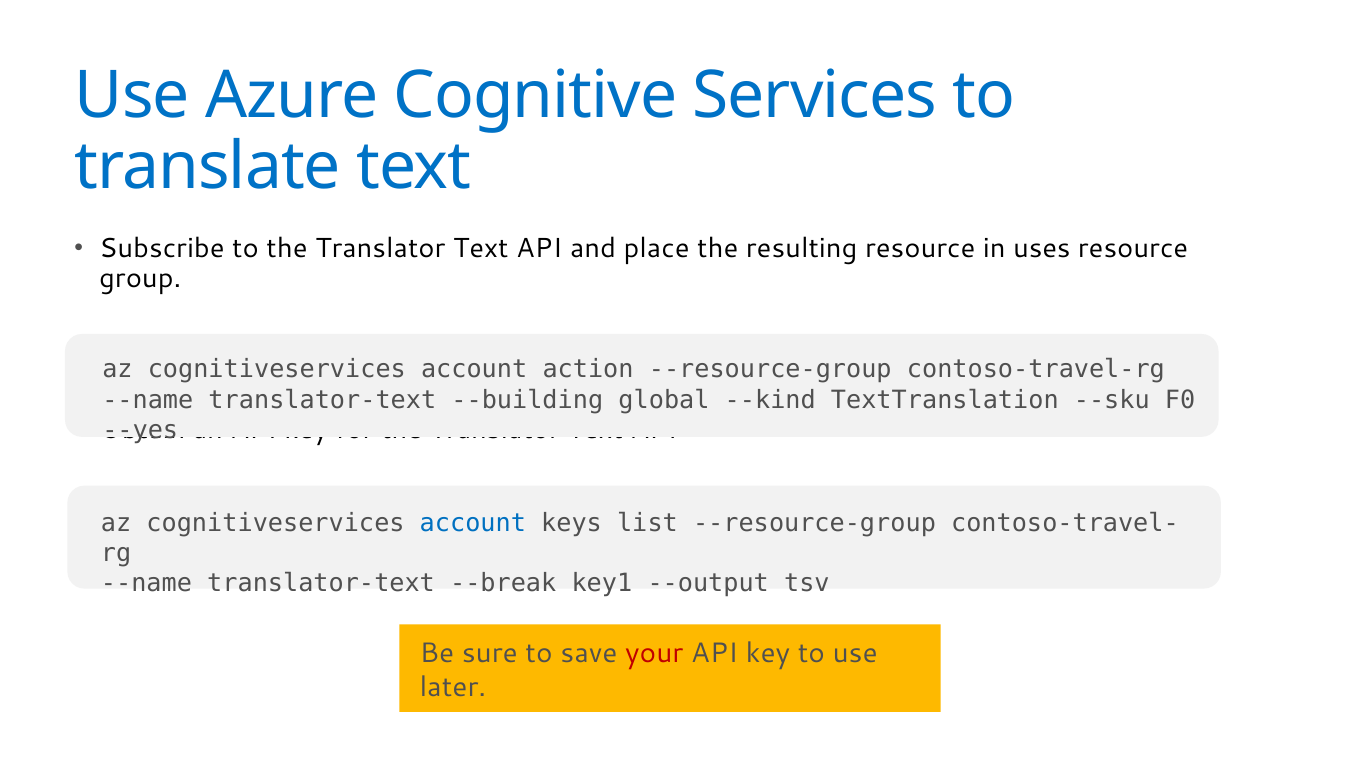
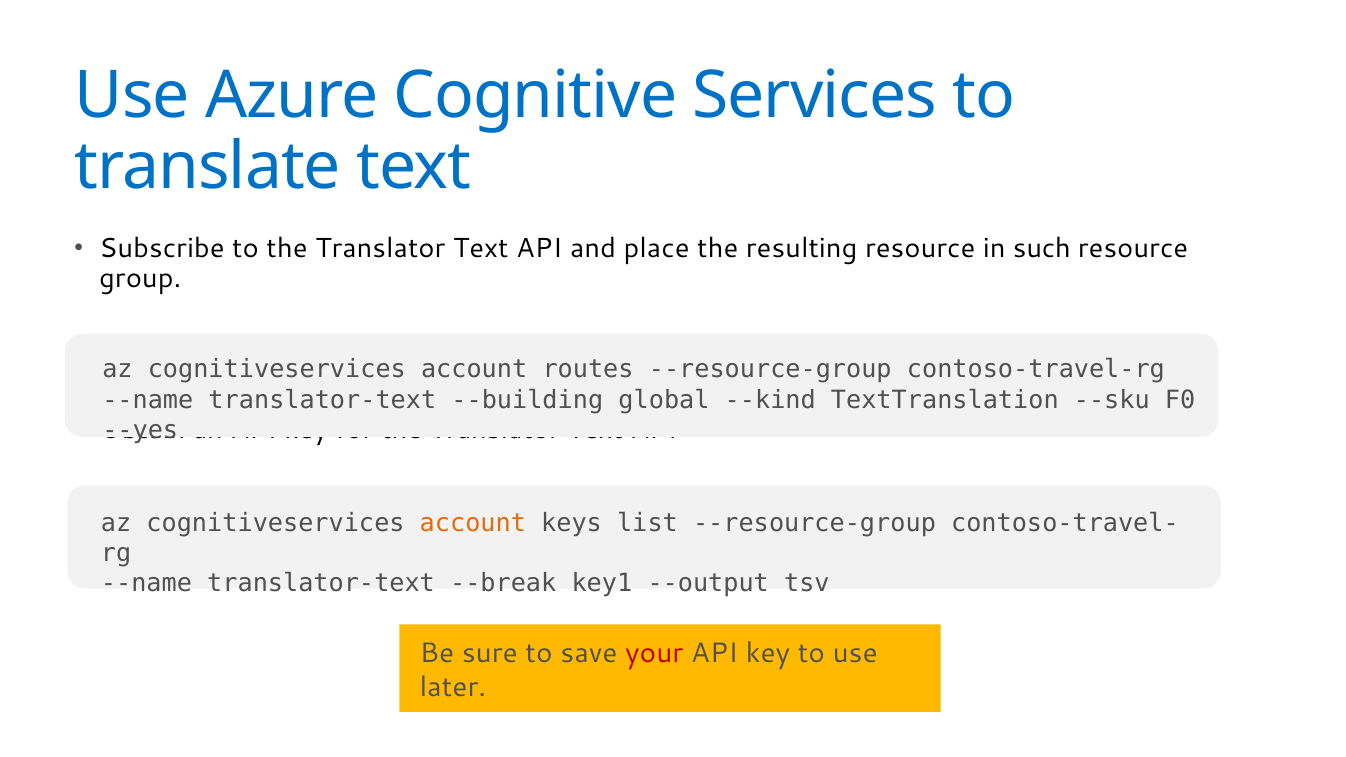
uses: uses -> such (1042, 248)
action: action -> routes (588, 370)
account colour: blue -> orange (473, 523)
